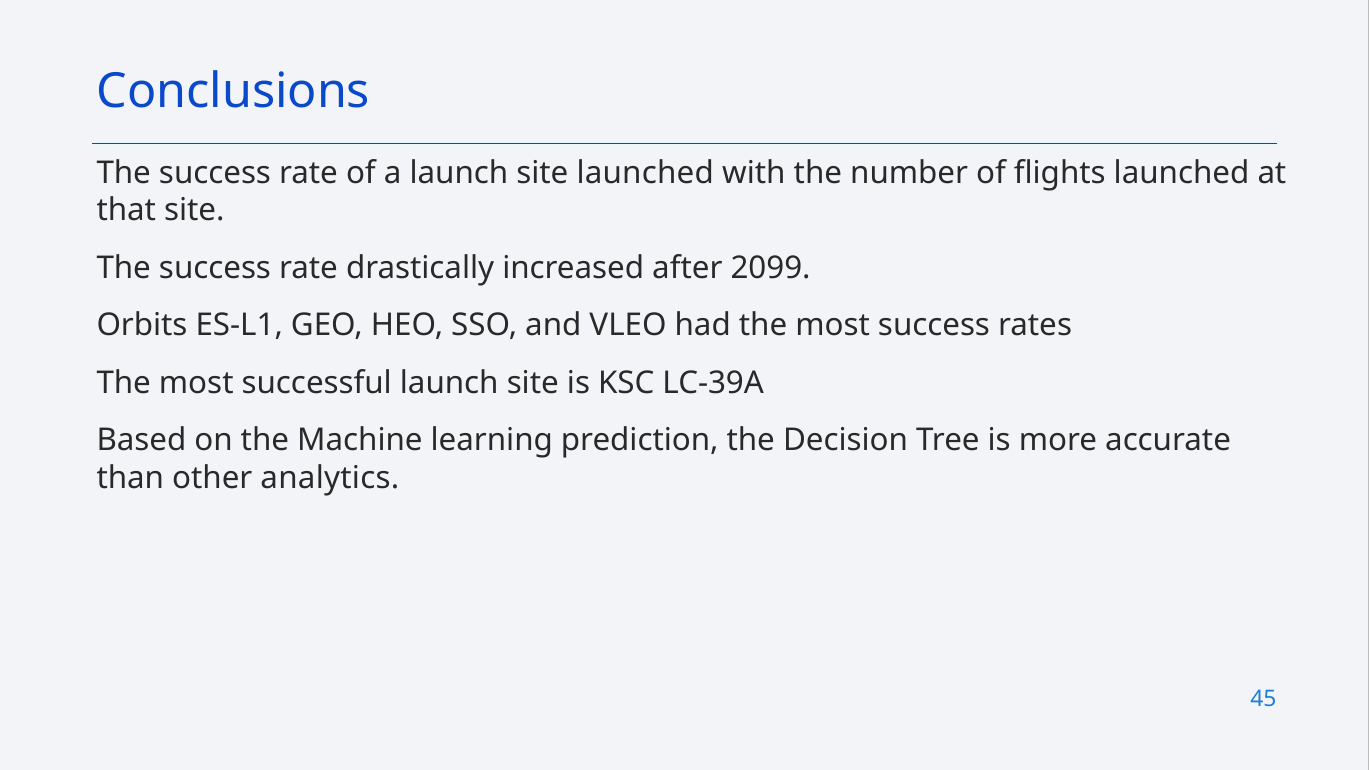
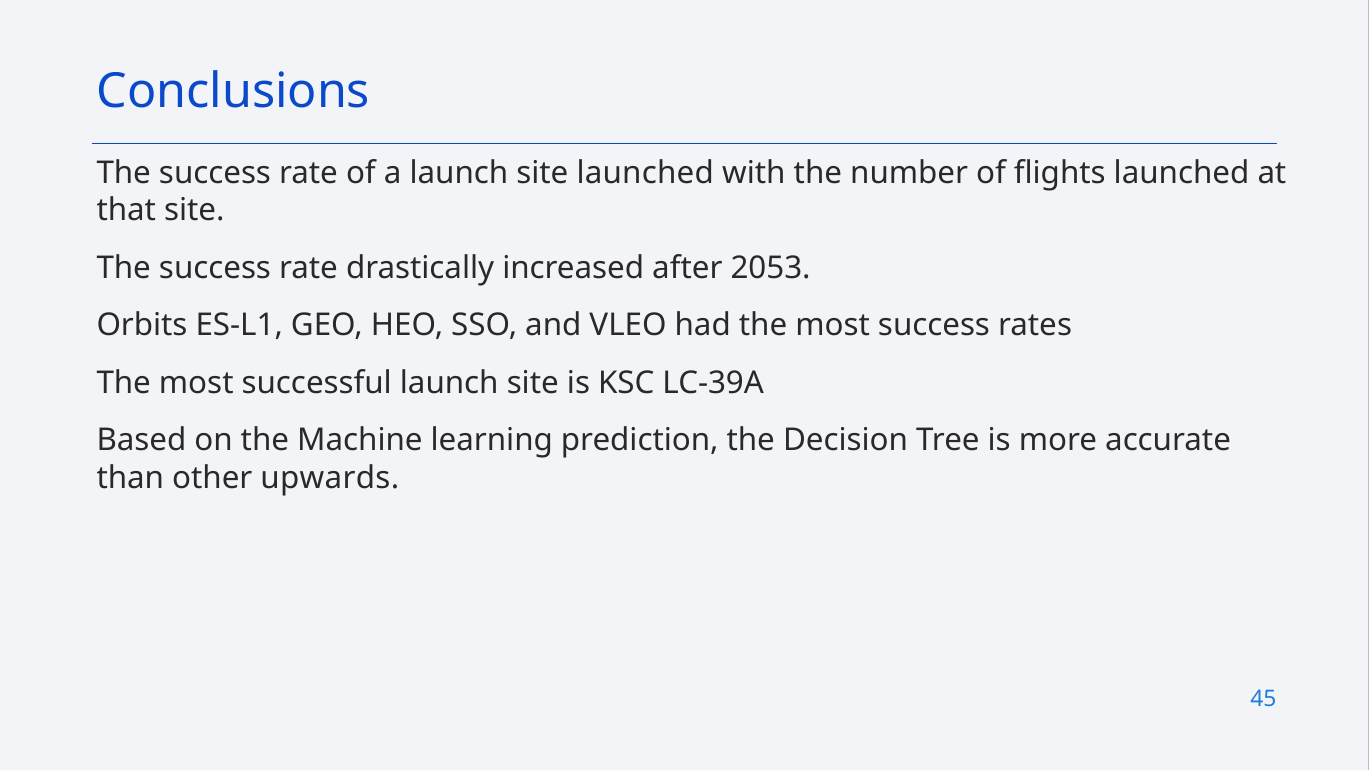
2099: 2099 -> 2053 (771, 268)
analytics: analytics -> upwards (330, 478)
